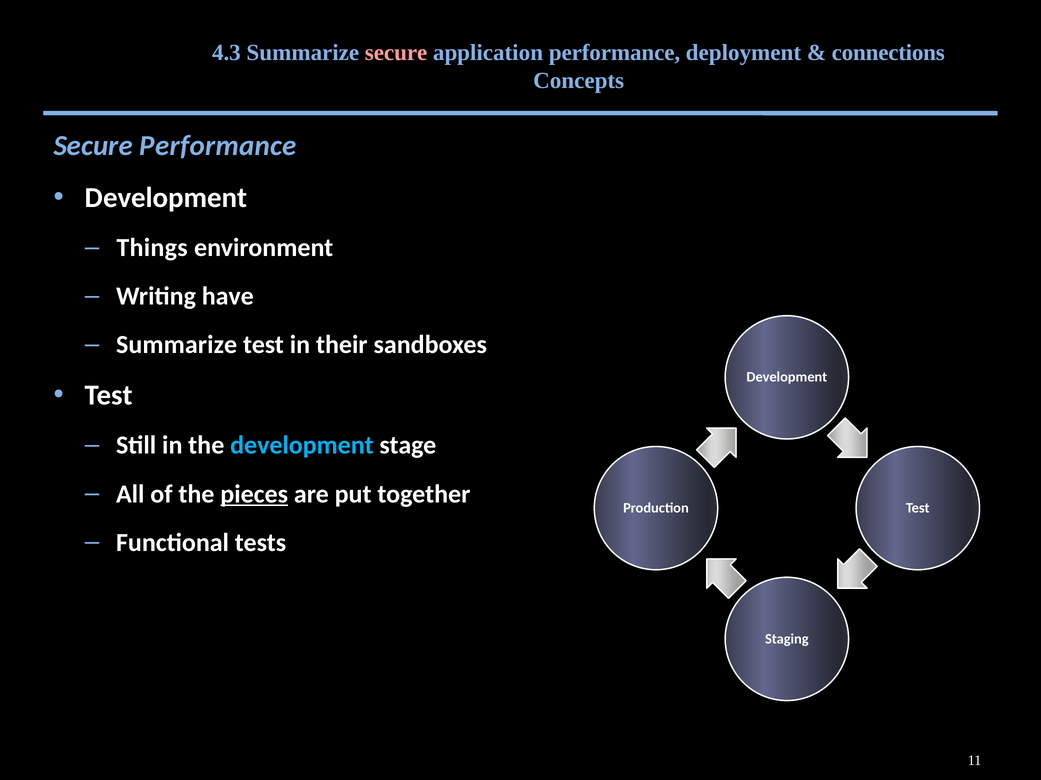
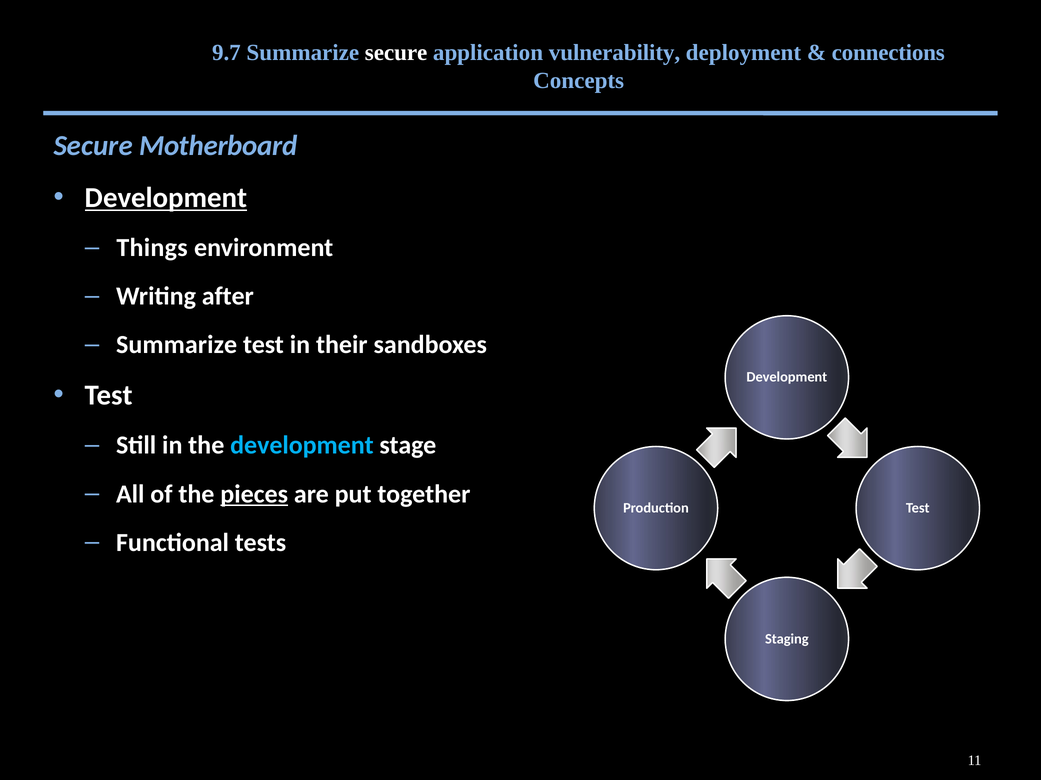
4.3: 4.3 -> 9.7 (226, 53)
secure colour: pink -> white (396, 53)
application performance: performance -> vulnerability (615, 53)
Secure Performance: Performance -> Motherboard (218, 146)
Development underline: none -> present (166, 198)
have: have -> after (228, 297)
